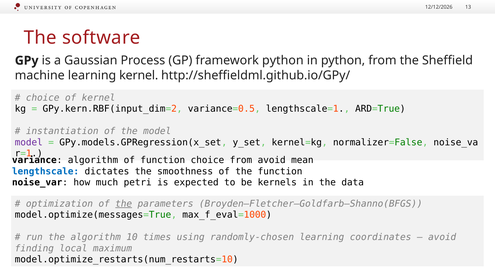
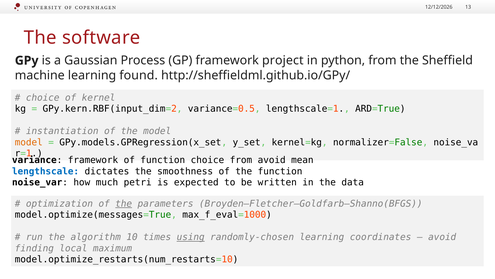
framework python: python -> project (283, 60)
learning kernel: kernel -> found (139, 75)
model colour: purple -> orange (29, 142)
variance algorithm: algorithm -> framework (93, 160)
kernels: kernels -> written (277, 182)
using underline: none -> present (191, 237)
